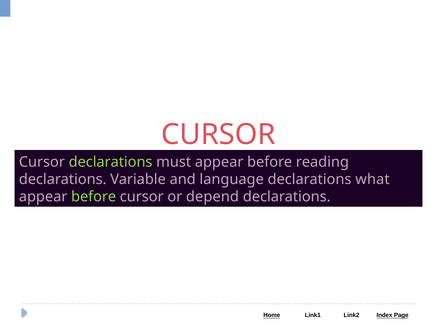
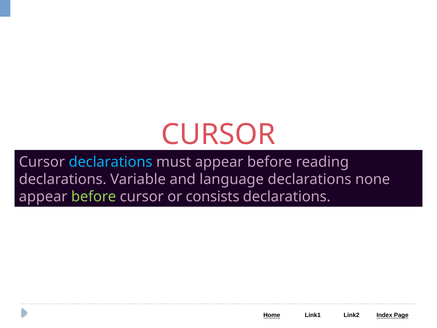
declarations colour: light green -> light blue (111, 162)
what: what -> none (373, 179)
depend: depend -> consists (213, 197)
